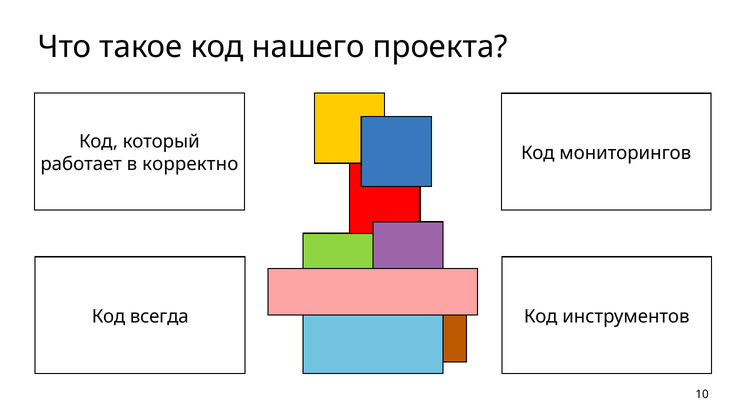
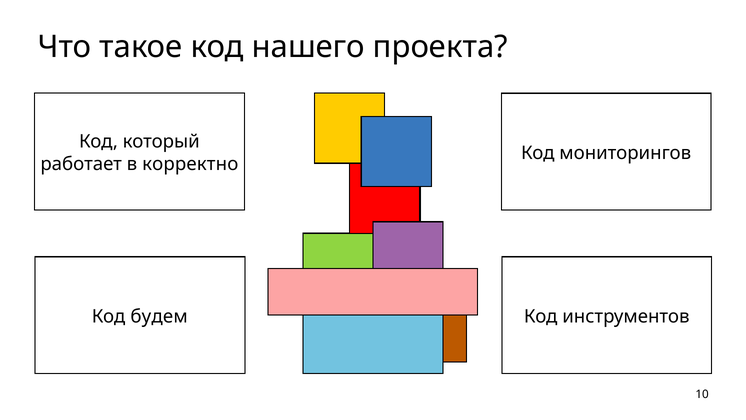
всегда: всегда -> будем (159, 316)
